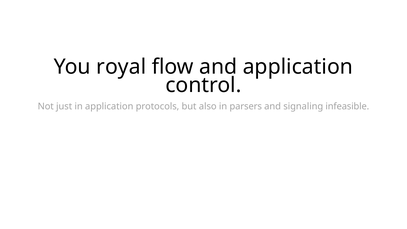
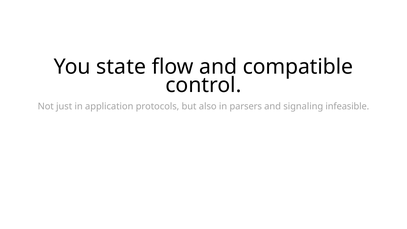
royal: royal -> state (121, 67)
and application: application -> compatible (298, 67)
